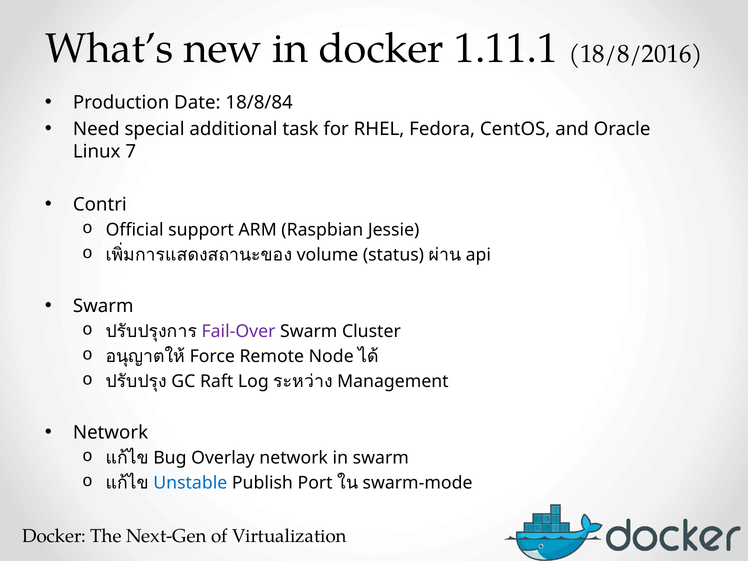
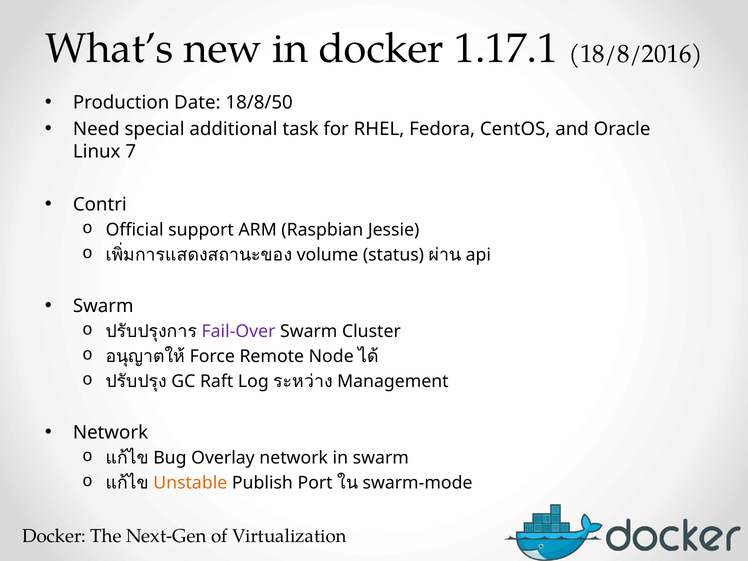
1.11.1: 1.11.1 -> 1.17.1 (506, 49)
18/8/84: 18/8/84 -> 18/8/50 (259, 102)
Unstable colour: blue -> orange (190, 483)
